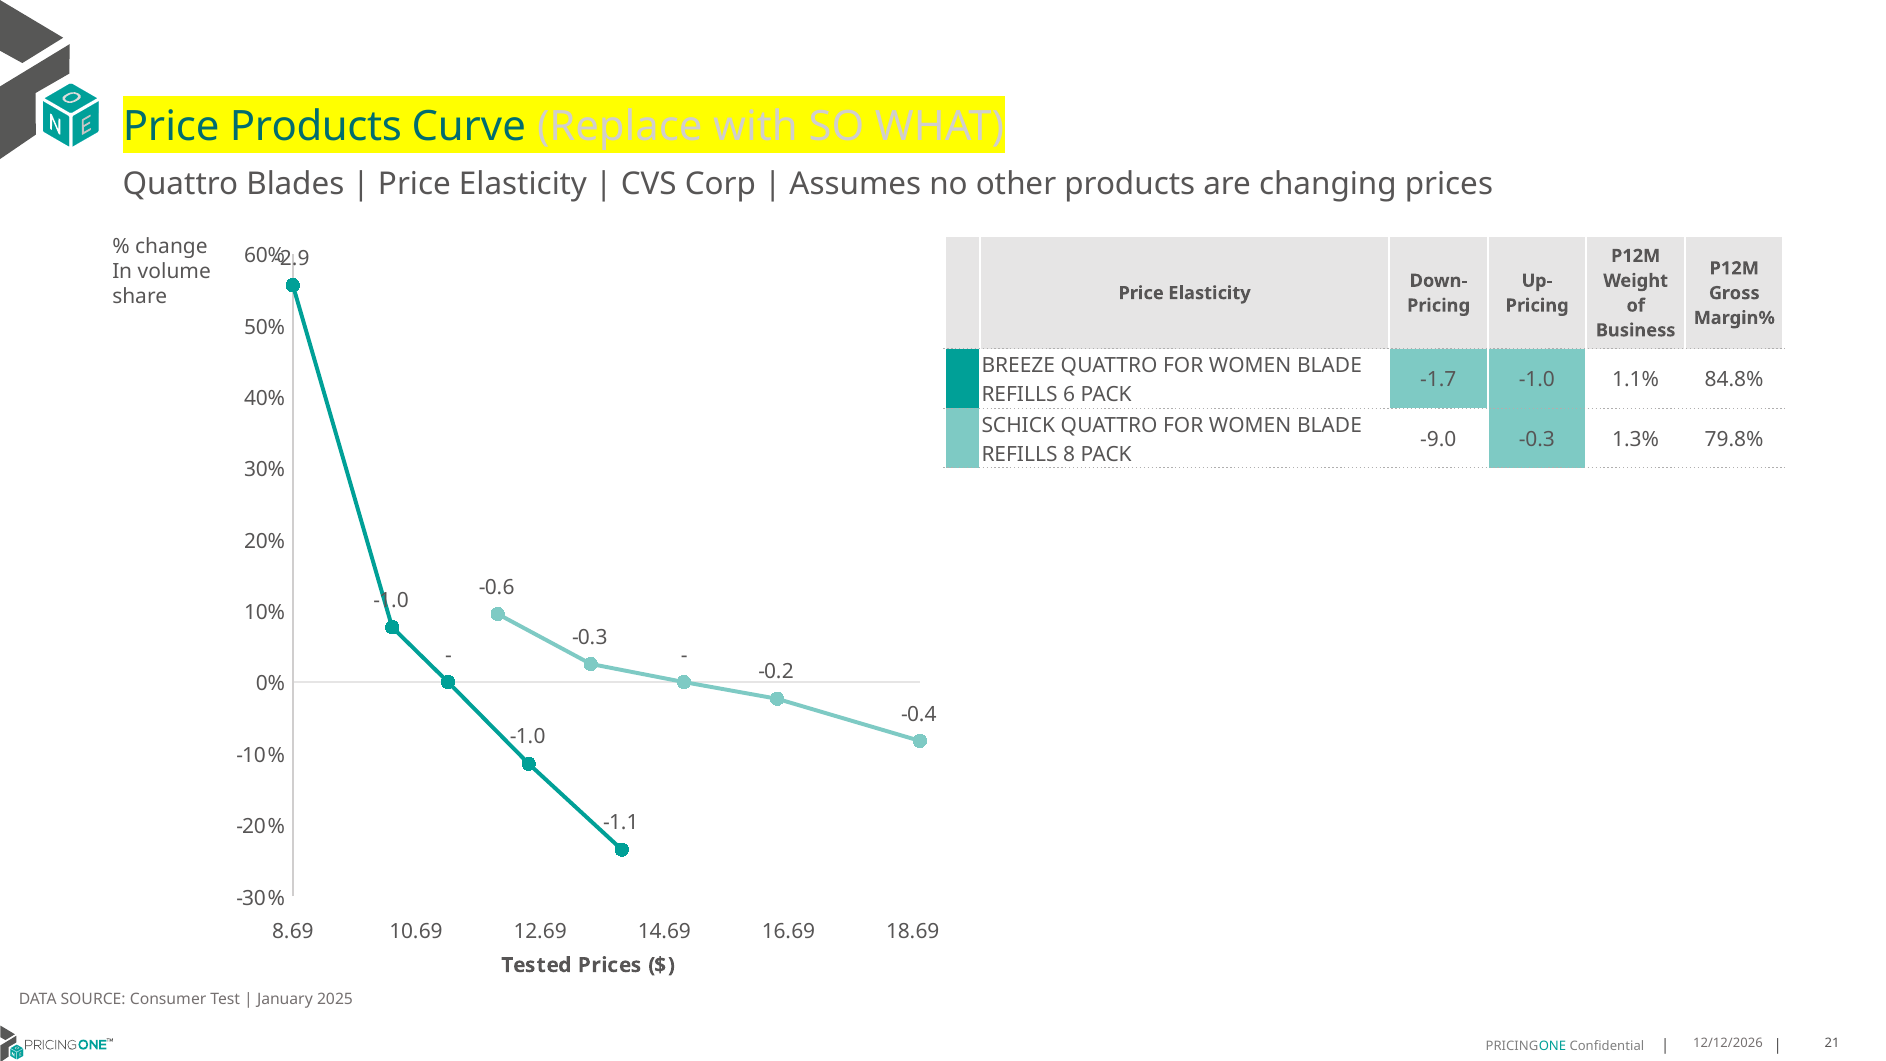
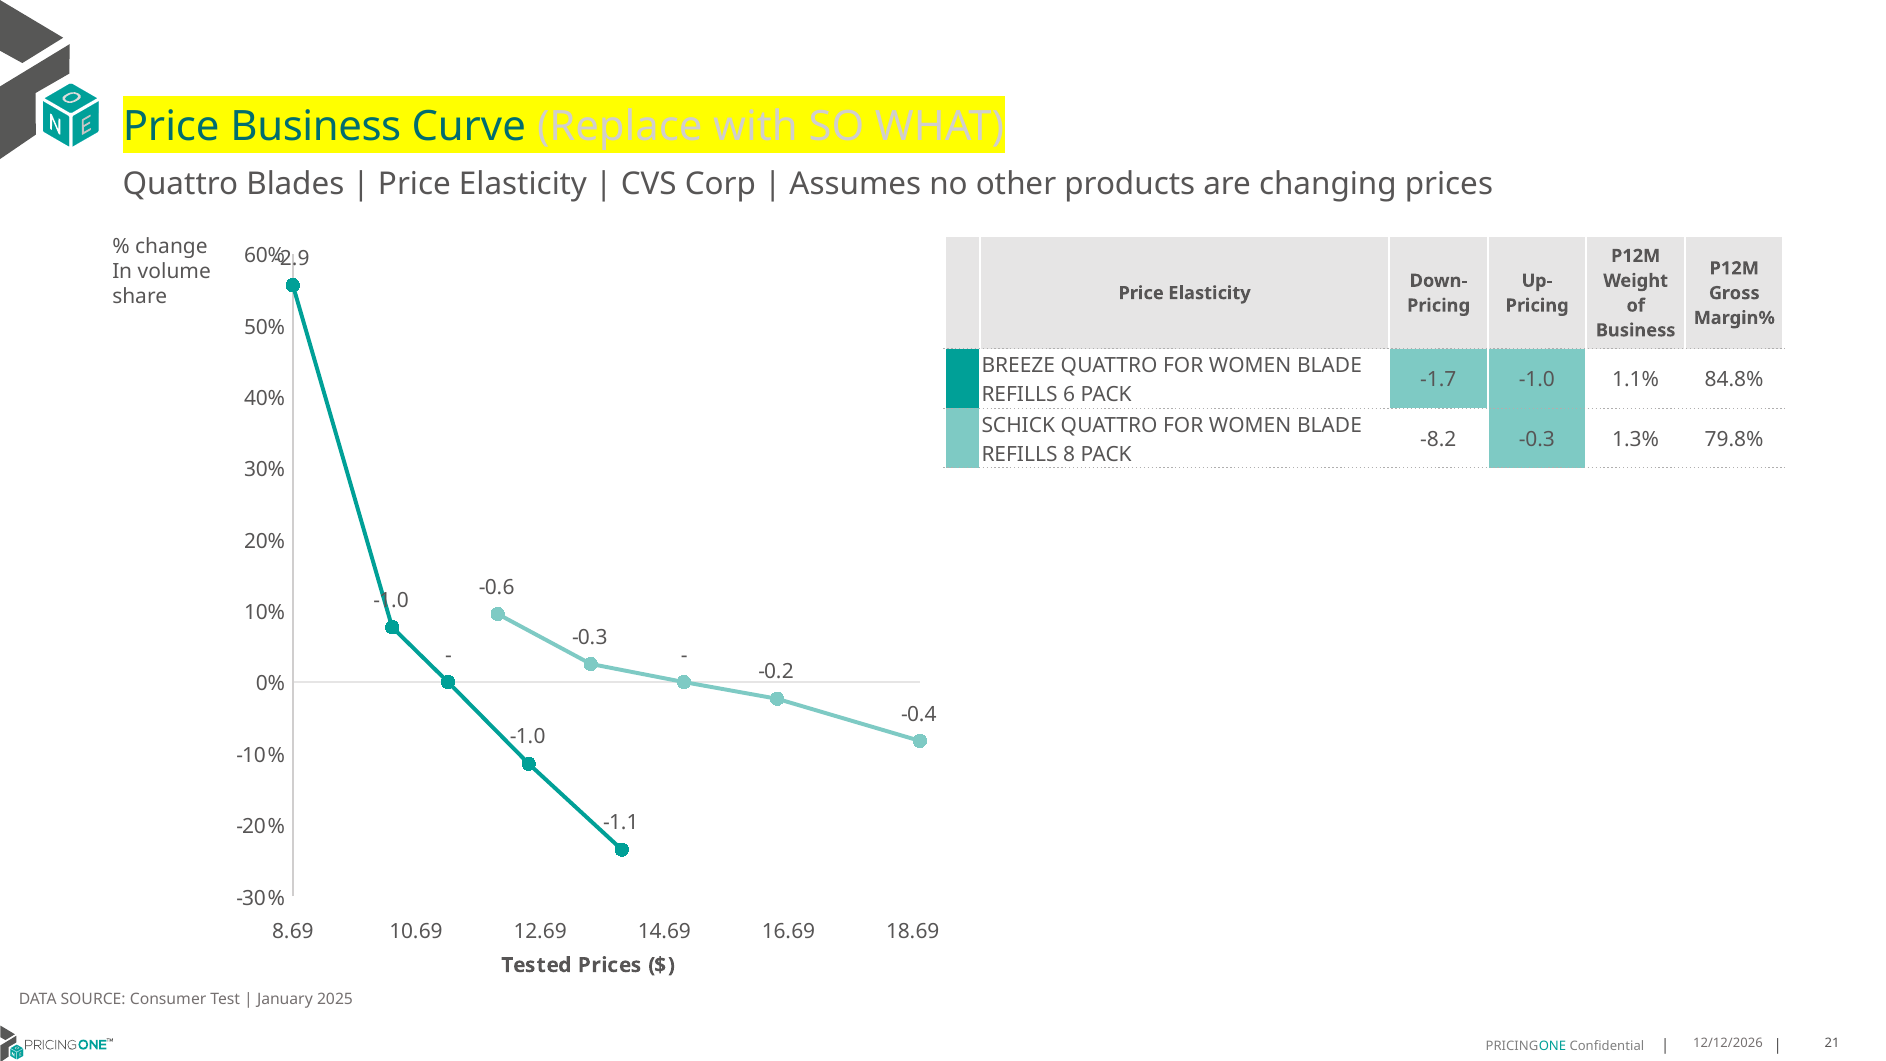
Price Products: Products -> Business (316, 127)
-9.0: -9.0 -> -8.2 (1438, 439)
